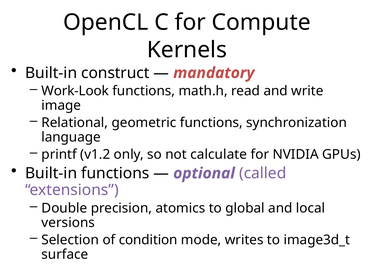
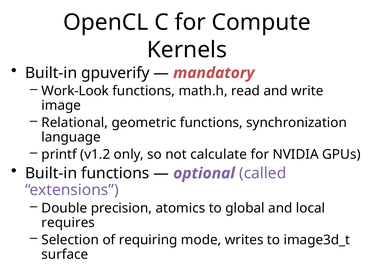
construct: construct -> gpuverify (115, 73)
versions: versions -> requires (68, 223)
condition: condition -> requiring (148, 240)
